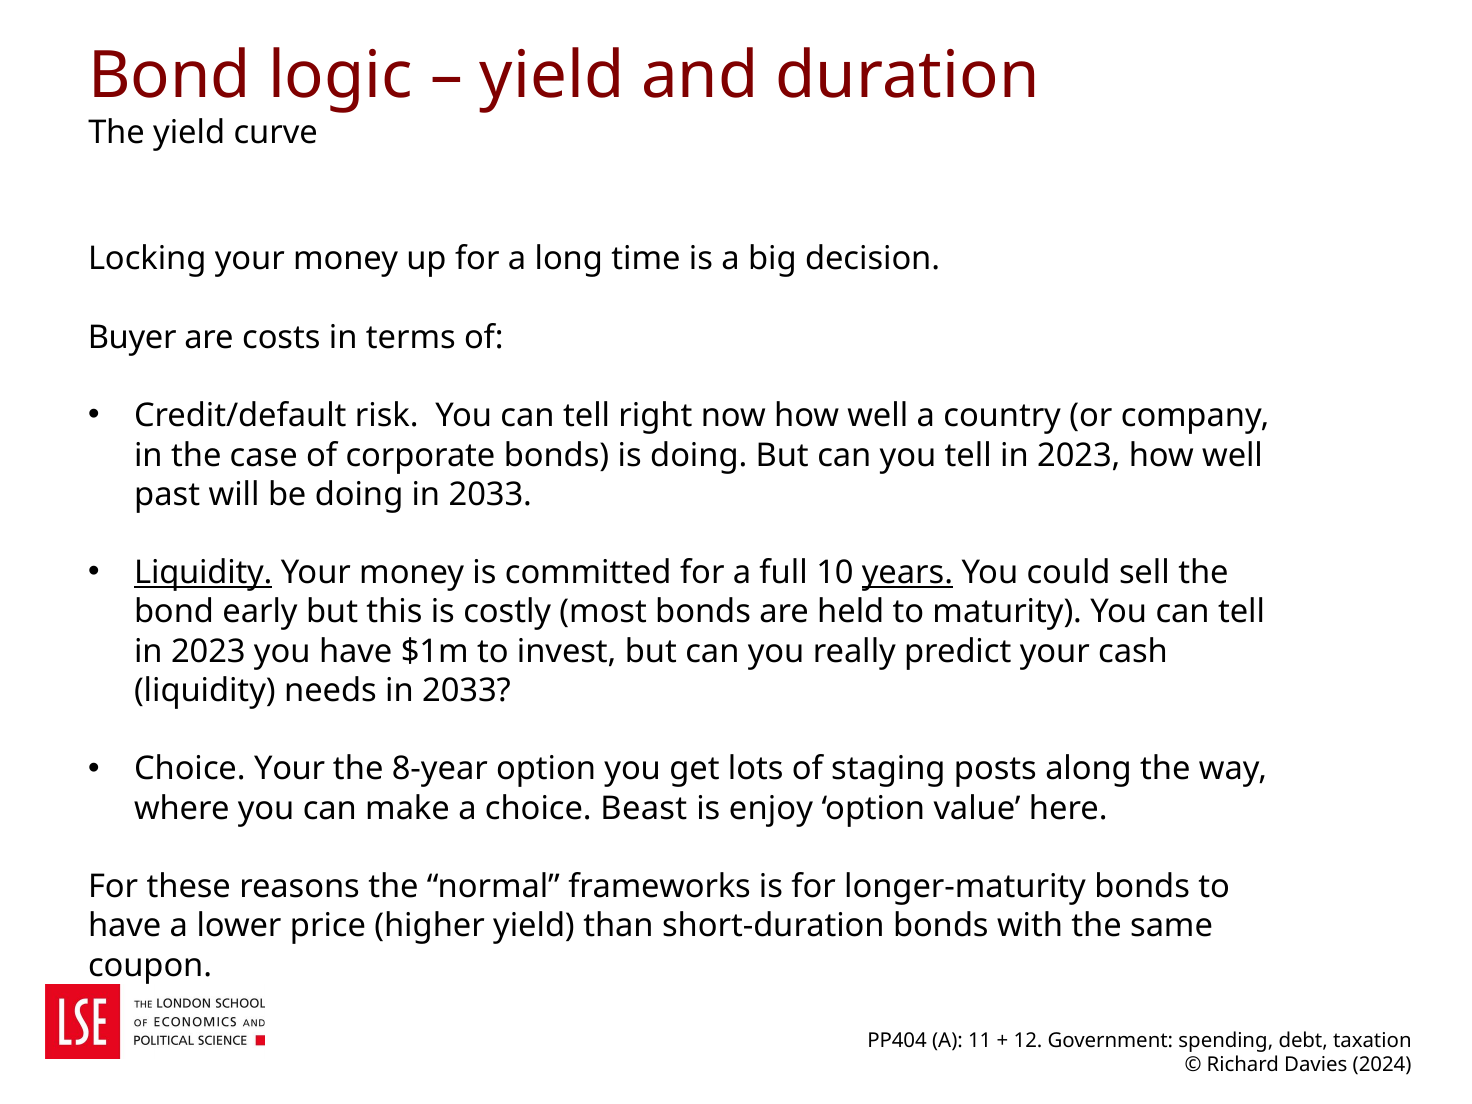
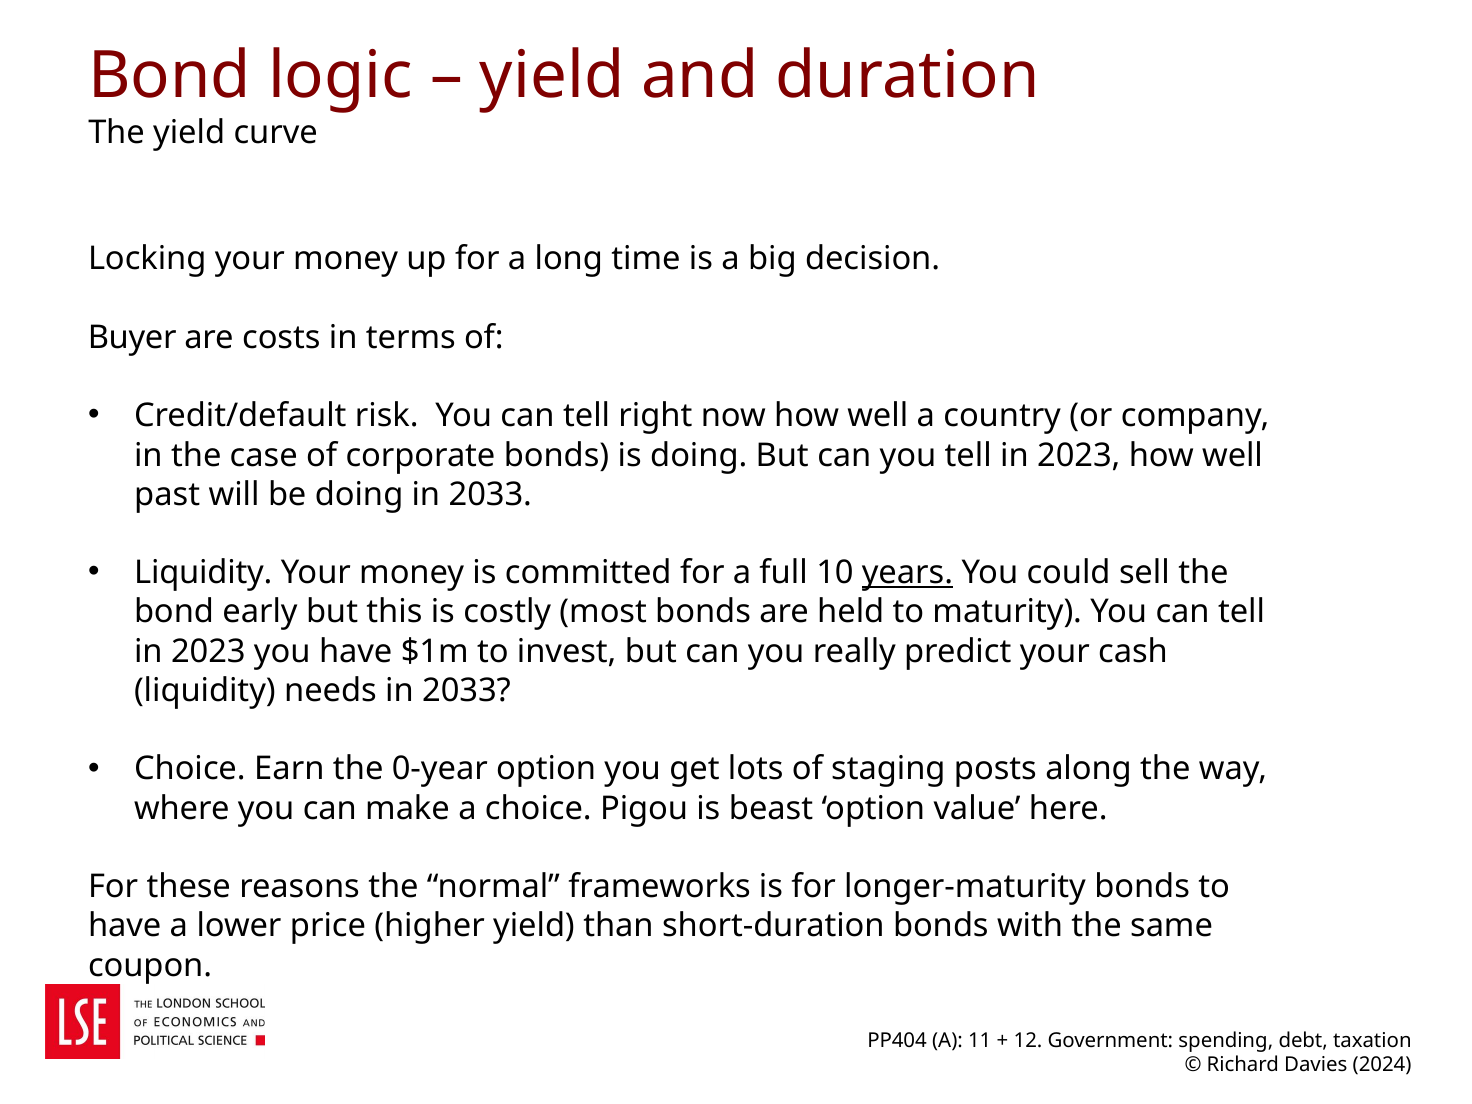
Liquidity underline: present -> none (203, 573)
Choice Your: Your -> Earn (289, 769)
8-year: 8-year -> 0-year (440, 769)
Beast: Beast -> Pigou (644, 808)
enjoy: enjoy -> beast (771, 808)
